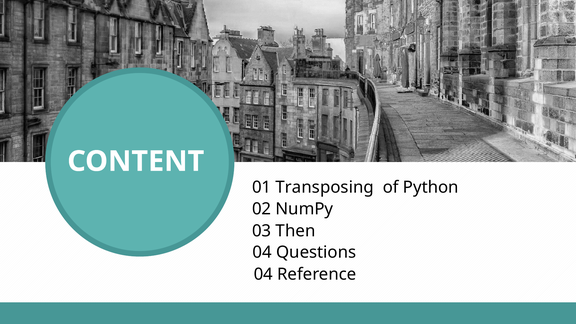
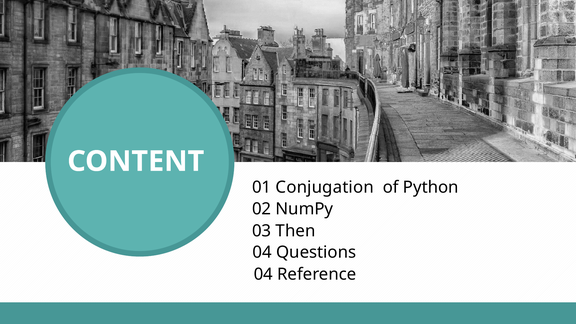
Transposing: Transposing -> Conjugation (325, 187)
